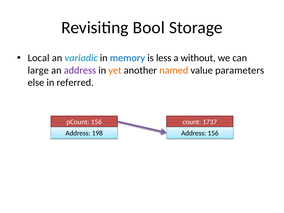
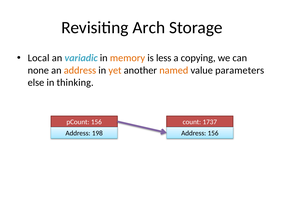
Bool: Bool -> Arch (149, 27)
memory colour: blue -> orange (127, 58)
without: without -> copying (198, 58)
large: large -> none (38, 70)
address colour: purple -> orange (80, 70)
referred: referred -> thinking (75, 83)
